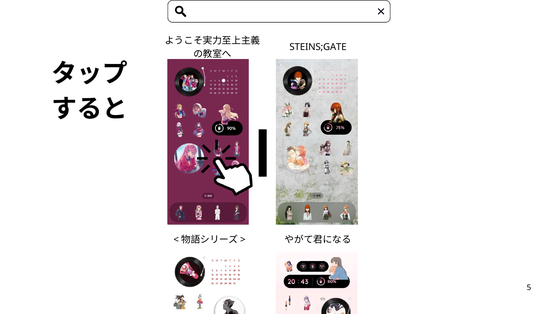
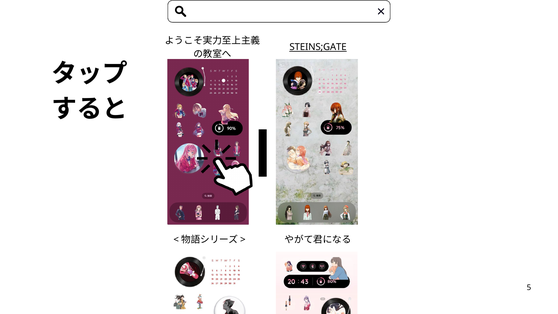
STEINS;GATE underline: none -> present (318, 47)
